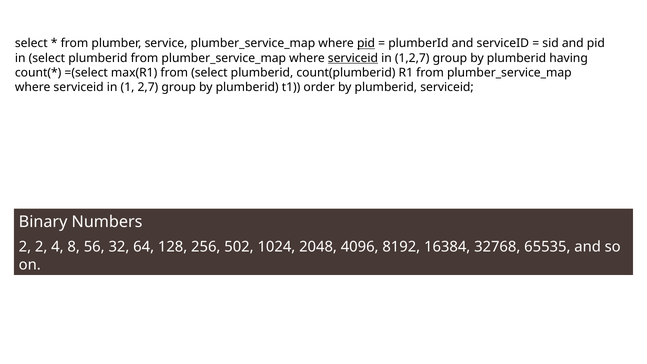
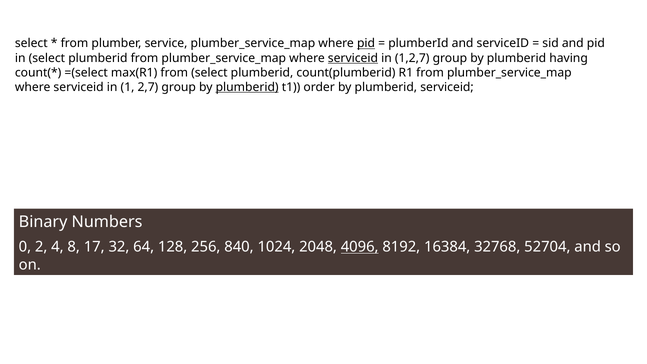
plumberid underline: none -> present (247, 87)
2: 2 -> 0 (25, 247)
56: 56 -> 17 (94, 247)
502: 502 -> 840 (239, 247)
4096 underline: none -> present (360, 247)
65535: 65535 -> 52704 (547, 247)
